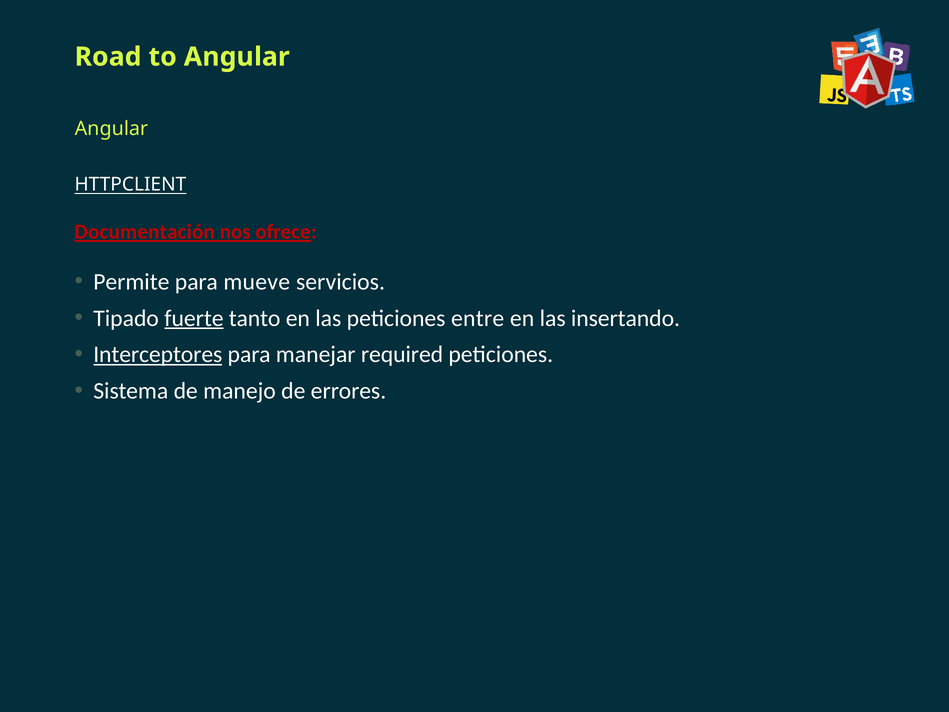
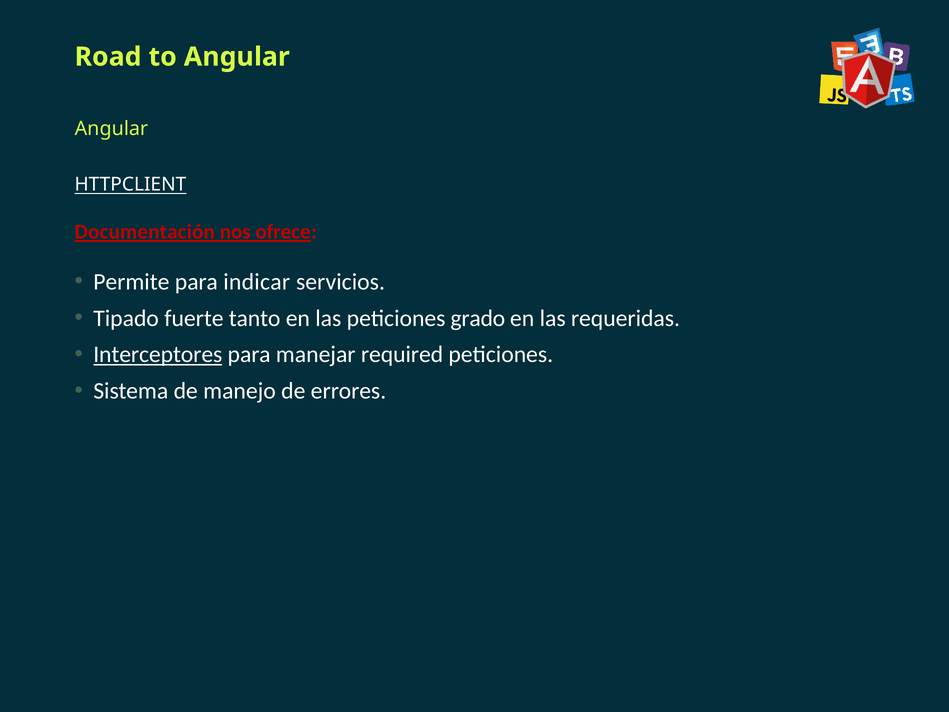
mueve: mueve -> indicar (257, 282)
fuerte underline: present -> none (194, 318)
entre: entre -> grado (478, 318)
insertando: insertando -> requeridas (625, 318)
